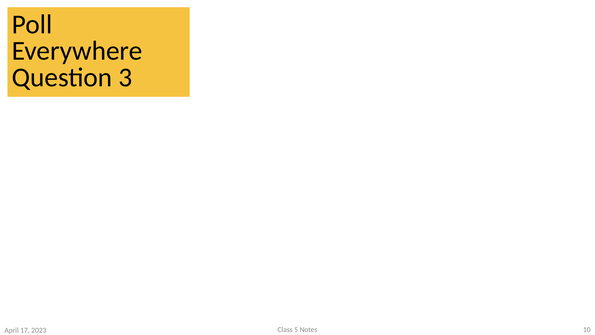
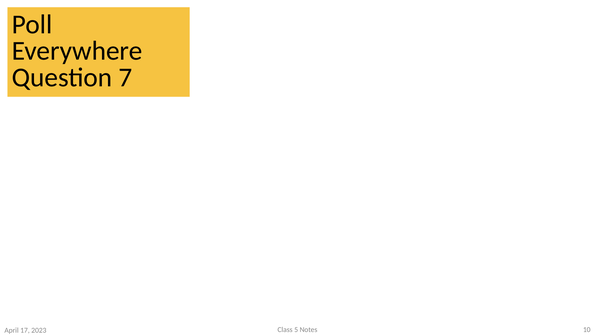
3: 3 -> 7 (125, 77)
